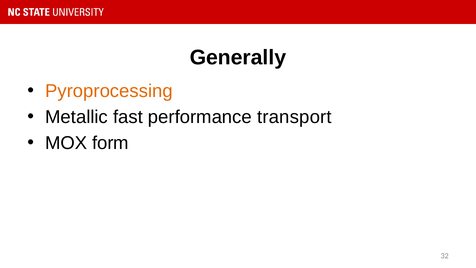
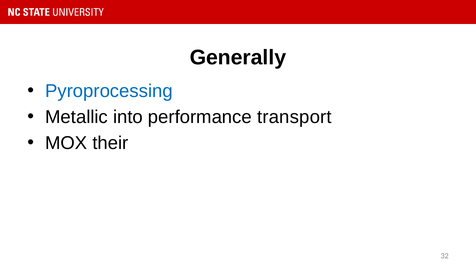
Pyroprocessing colour: orange -> blue (109, 91)
fast: fast -> into (128, 117)
form: form -> their (110, 143)
